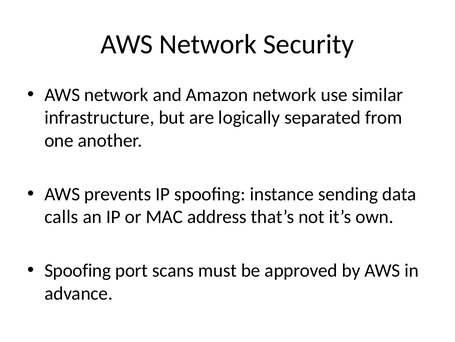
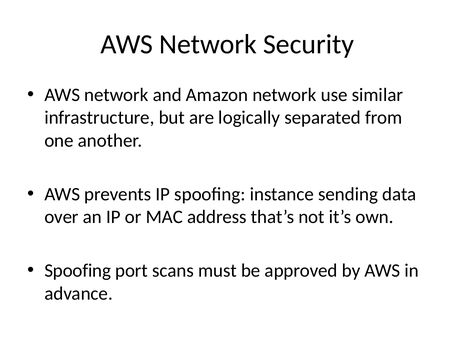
calls: calls -> over (61, 216)
